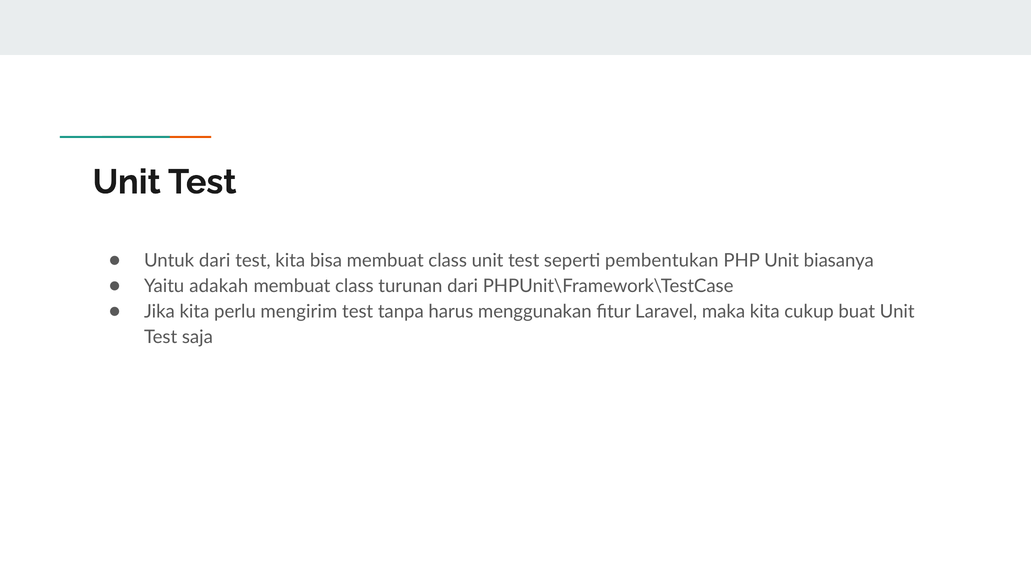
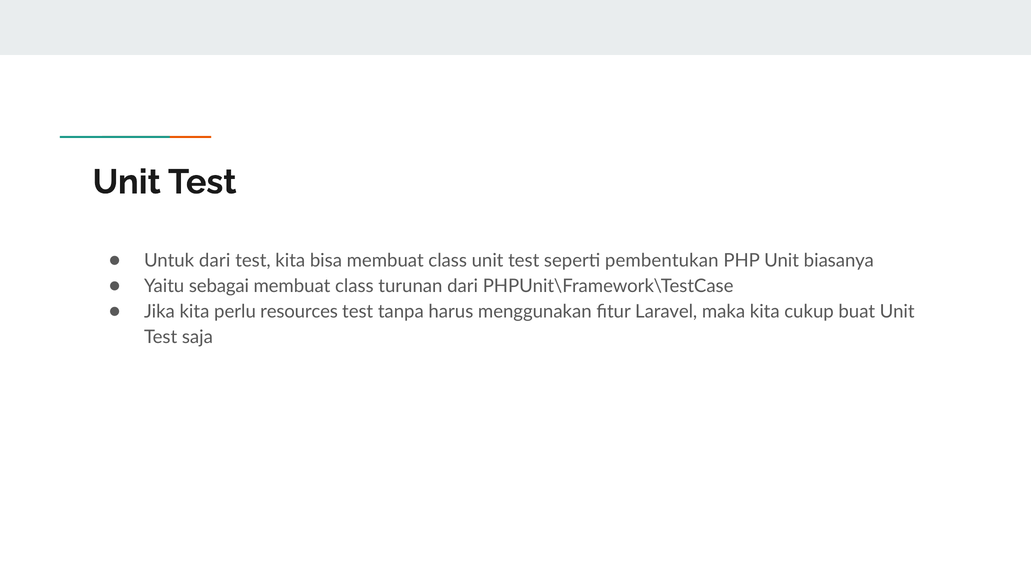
adakah: adakah -> sebagai (219, 286)
mengirim: mengirim -> resources (299, 312)
